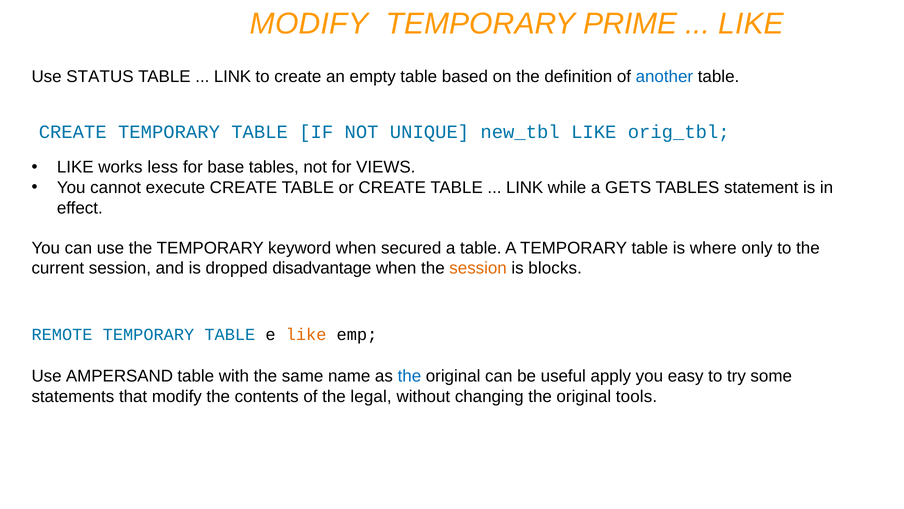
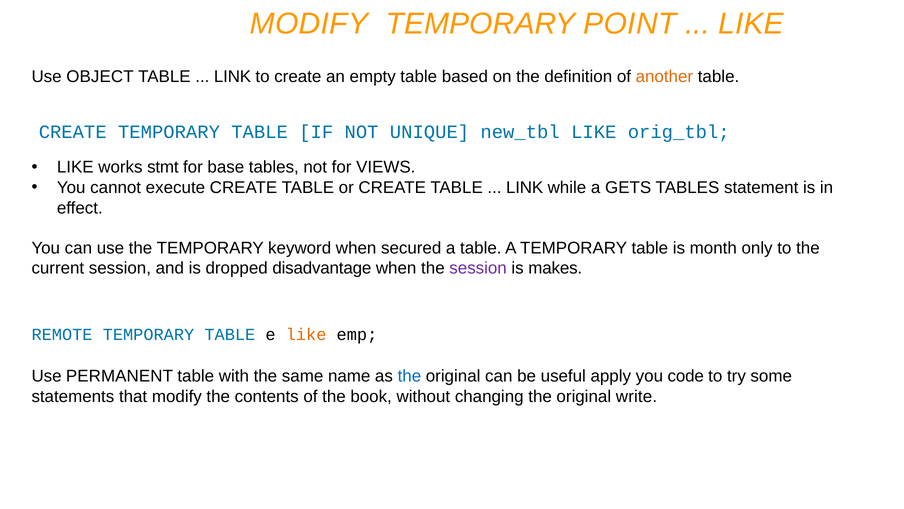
PRIME: PRIME -> POINT (630, 24)
STATUS: STATUS -> OBJECT (100, 77)
another colour: blue -> orange (664, 77)
less: less -> stmt (163, 167)
where: where -> month (713, 248)
session colour: orange -> purple (478, 268)
blocks: blocks -> makes (555, 268)
AMPERSAND: AMPERSAND -> PERMANENT (119, 376)
easy: easy -> code (686, 376)
legal: legal -> book (371, 396)
tools: tools -> write (636, 396)
